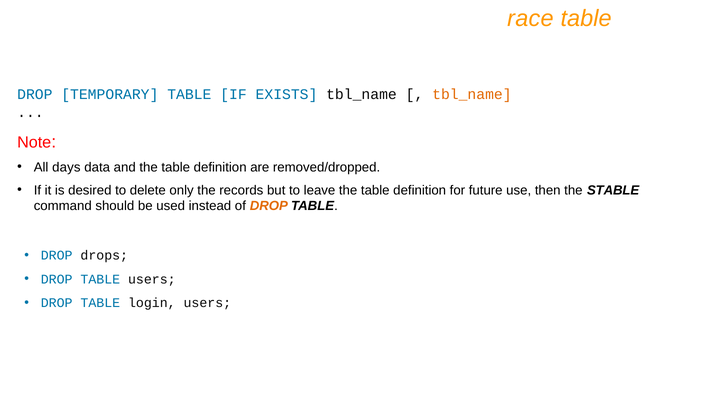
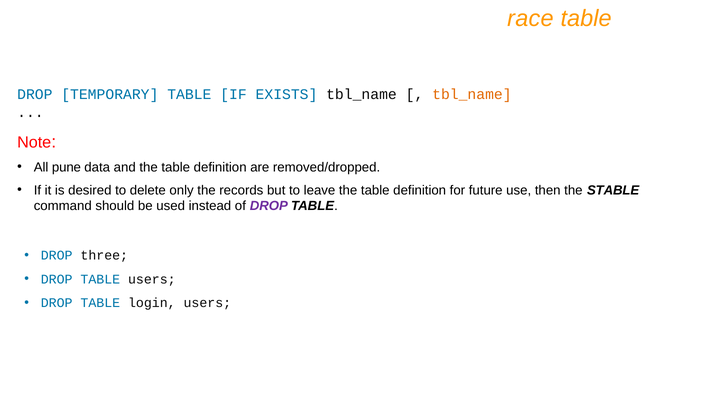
days: days -> pune (66, 167)
DROP colour: orange -> purple (269, 206)
drops: drops -> three (104, 255)
